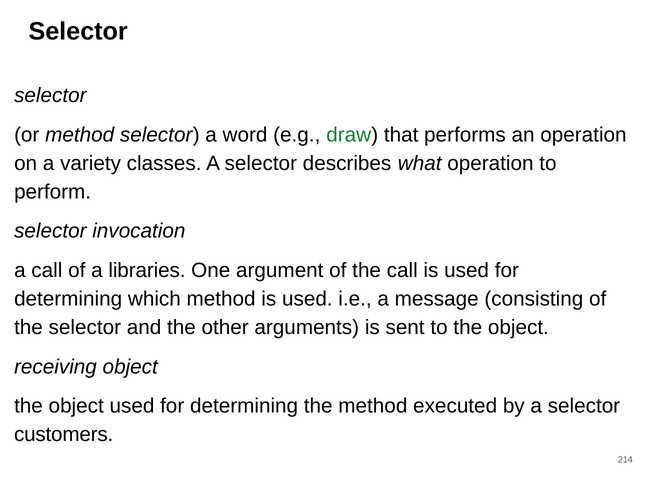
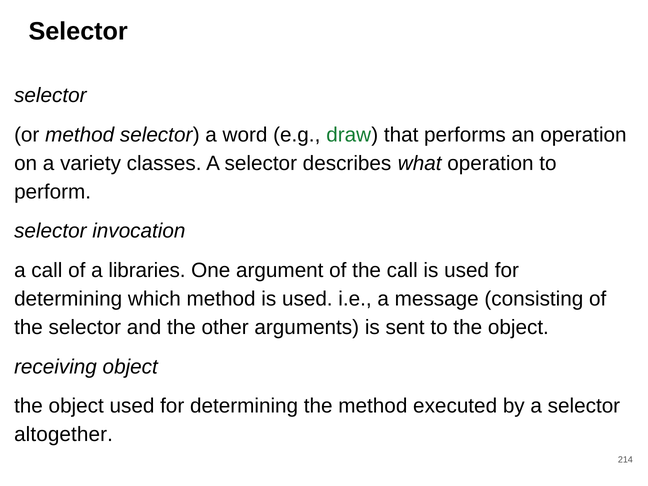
customers: customers -> altogether (64, 435)
